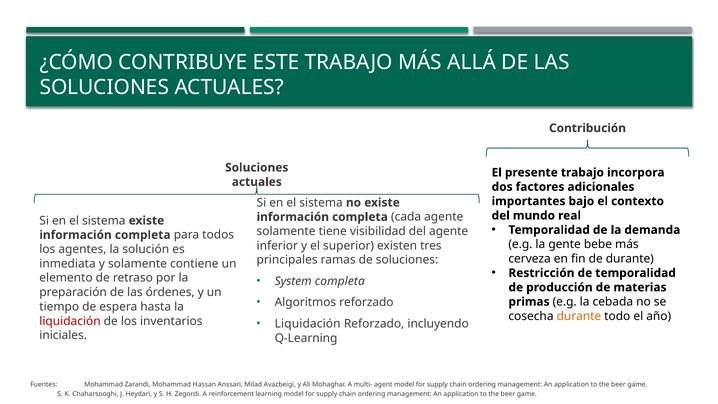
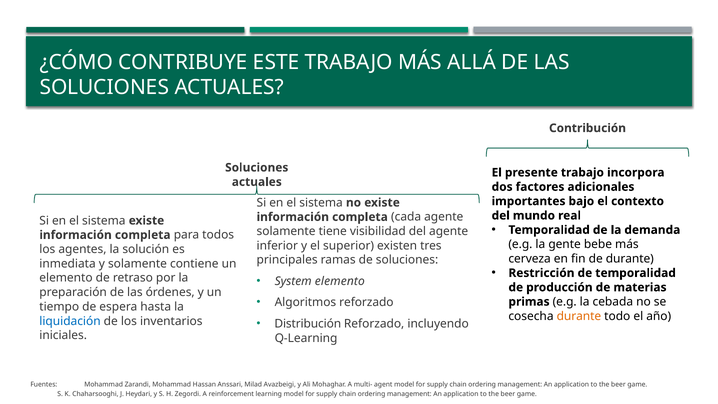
System completa: completa -> elemento (340, 281)
liquidación colour: red -> blue (70, 321)
Liquidación: Liquidación -> Distribución (308, 324)
